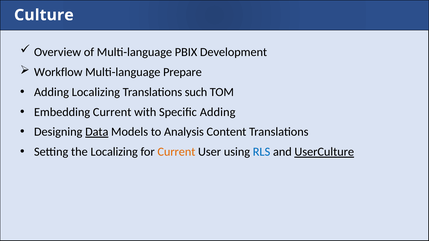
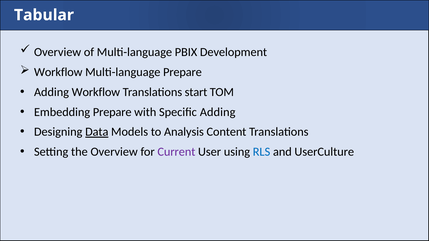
Culture: Culture -> Tabular (44, 15)
Adding Localizing: Localizing -> Workflow (96, 92)
such: such -> start (196, 92)
Embedding Current: Current -> Prepare (112, 112)
the Localizing: Localizing -> Overview (114, 152)
Current colour: orange -> purple (176, 152)
UserCulture underline: present -> none (324, 152)
